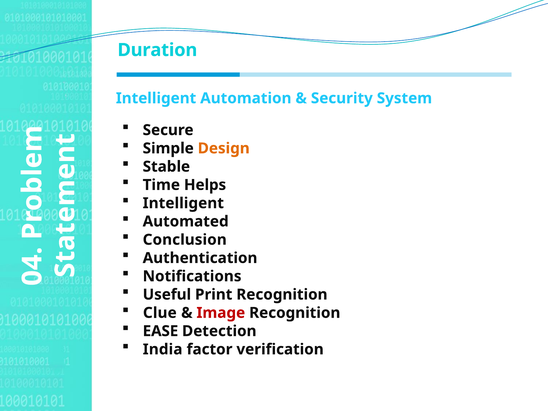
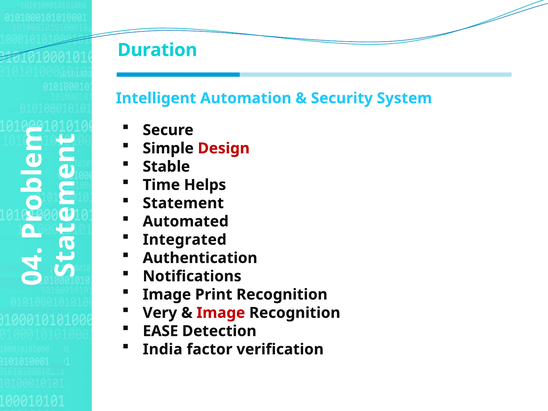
Design colour: orange -> red (224, 148)
Intelligent: Intelligent -> Statement (183, 203)
Conclusion: Conclusion -> Integrated (185, 240)
Useful: Useful -> Image (167, 295)
Clue: Clue -> Very (160, 313)
